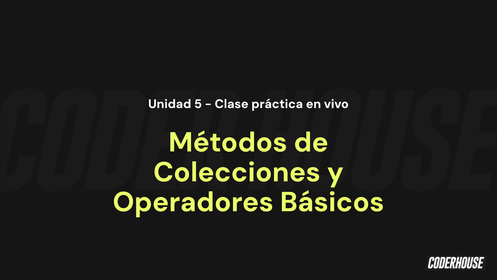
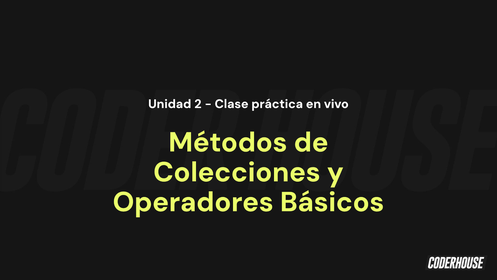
5: 5 -> 2 (198, 104)
